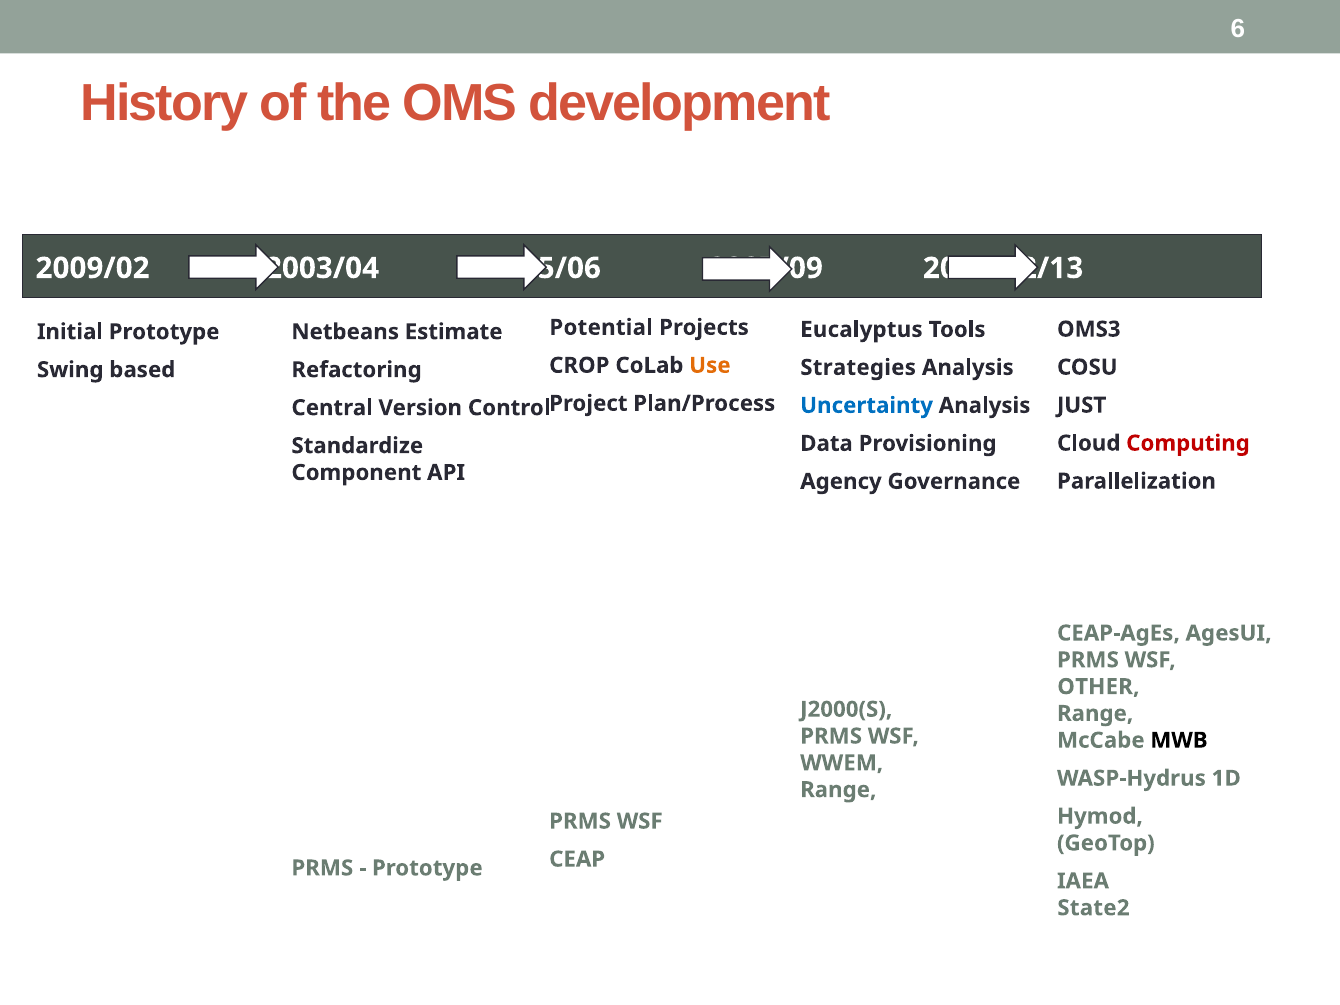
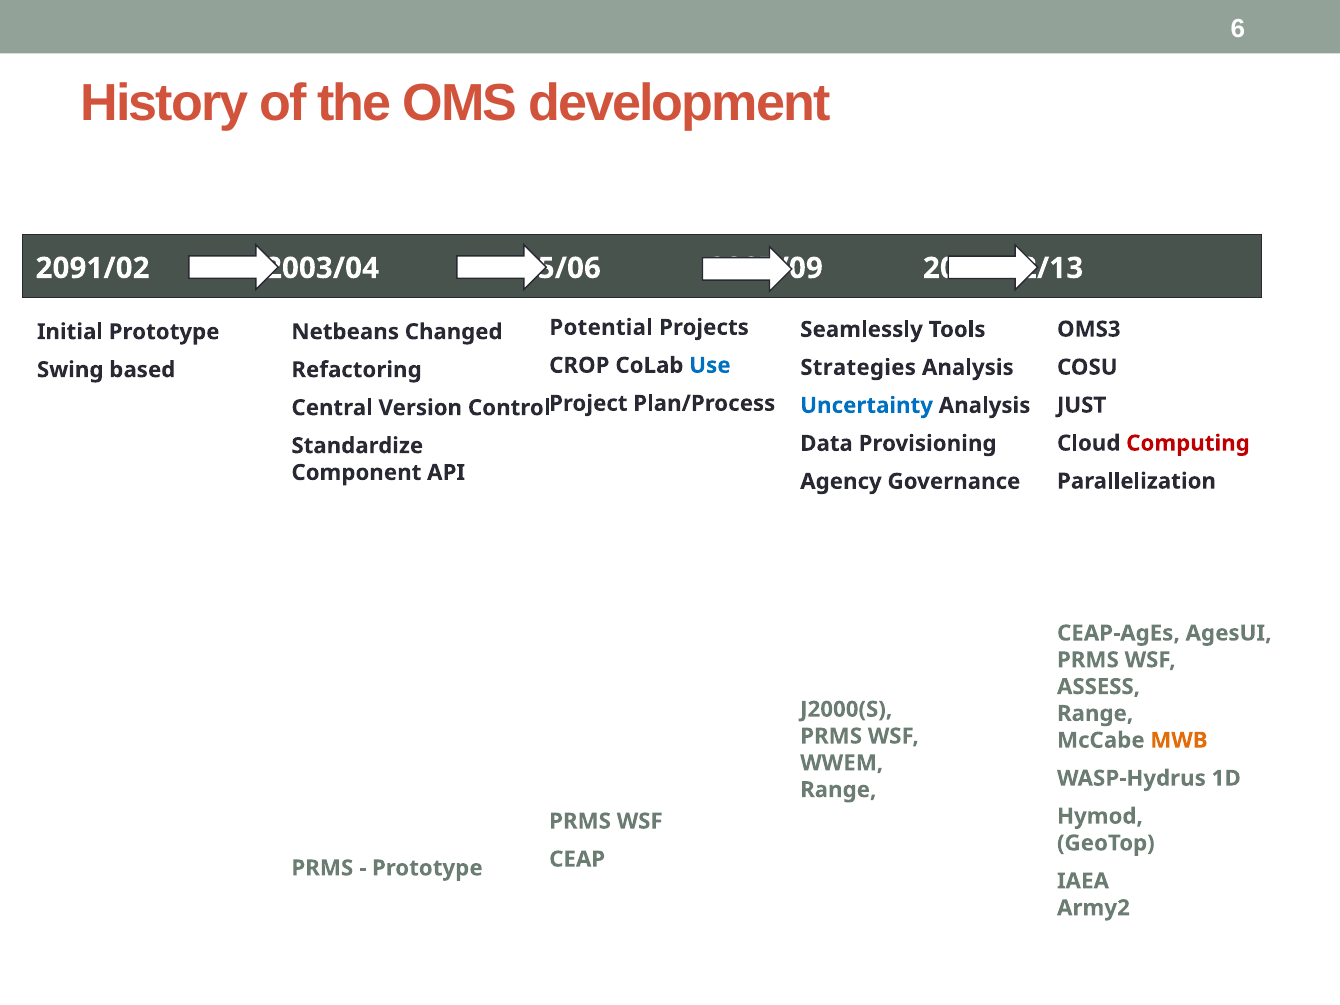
2009/02: 2009/02 -> 2091/02 (93, 268)
Eucalyptus: Eucalyptus -> Seamlessly (862, 330)
Estimate: Estimate -> Changed (454, 332)
Use colour: orange -> blue (710, 365)
OTHER: OTHER -> ASSESS (1099, 687)
MWB colour: black -> orange (1179, 740)
State2: State2 -> Army2 (1093, 908)
